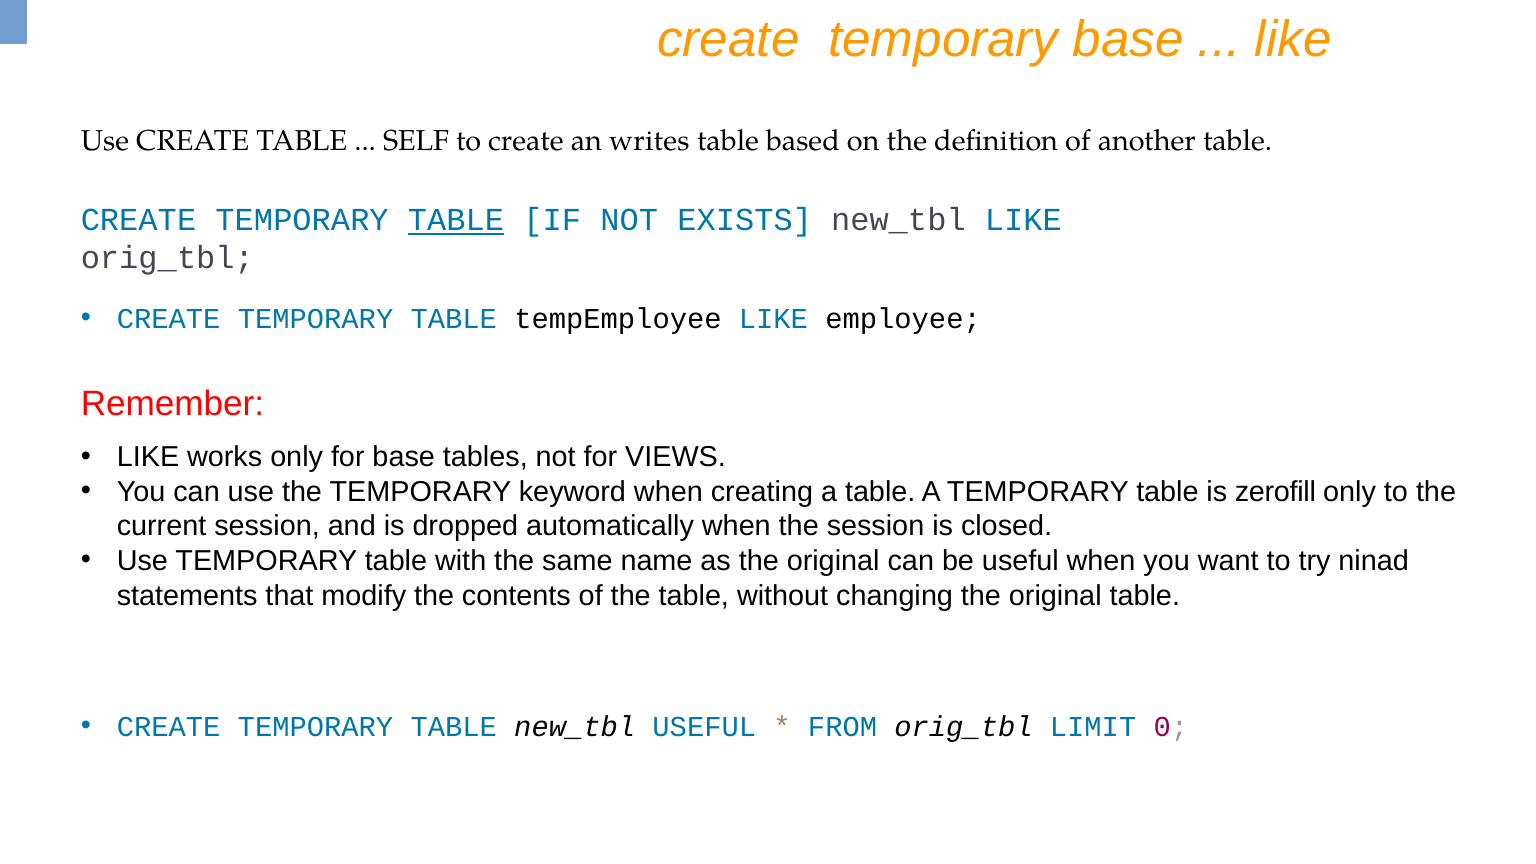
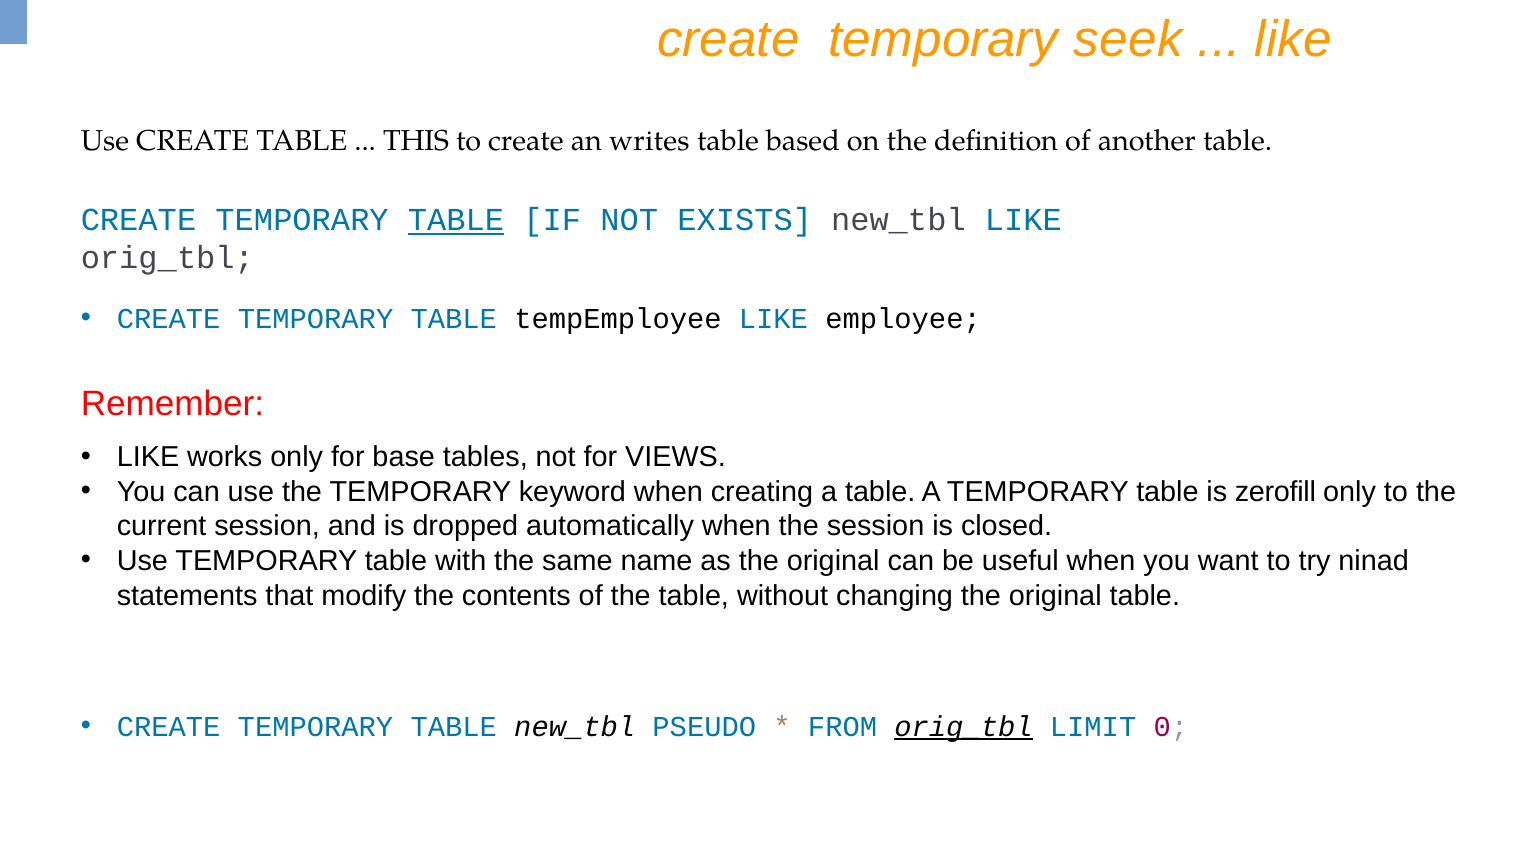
temporary base: base -> seek (1128, 40)
SELF: SELF -> THIS (416, 141)
new_tbl USEFUL: USEFUL -> PSEUDO (704, 727)
orig_tbl underline: none -> present (963, 727)
